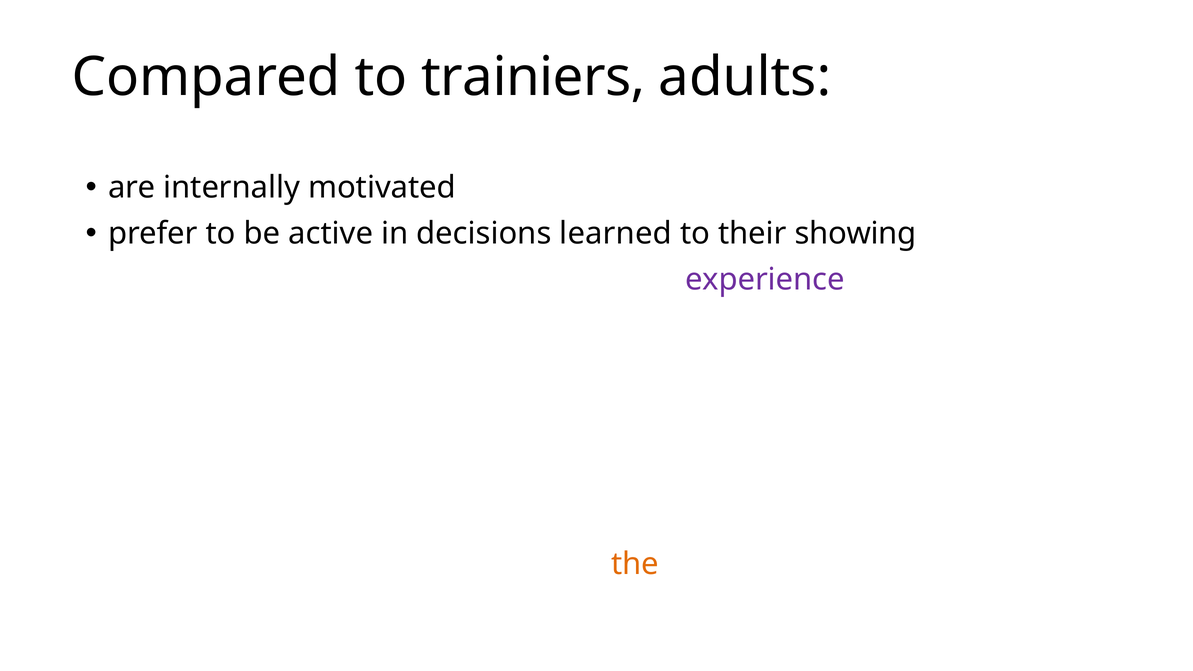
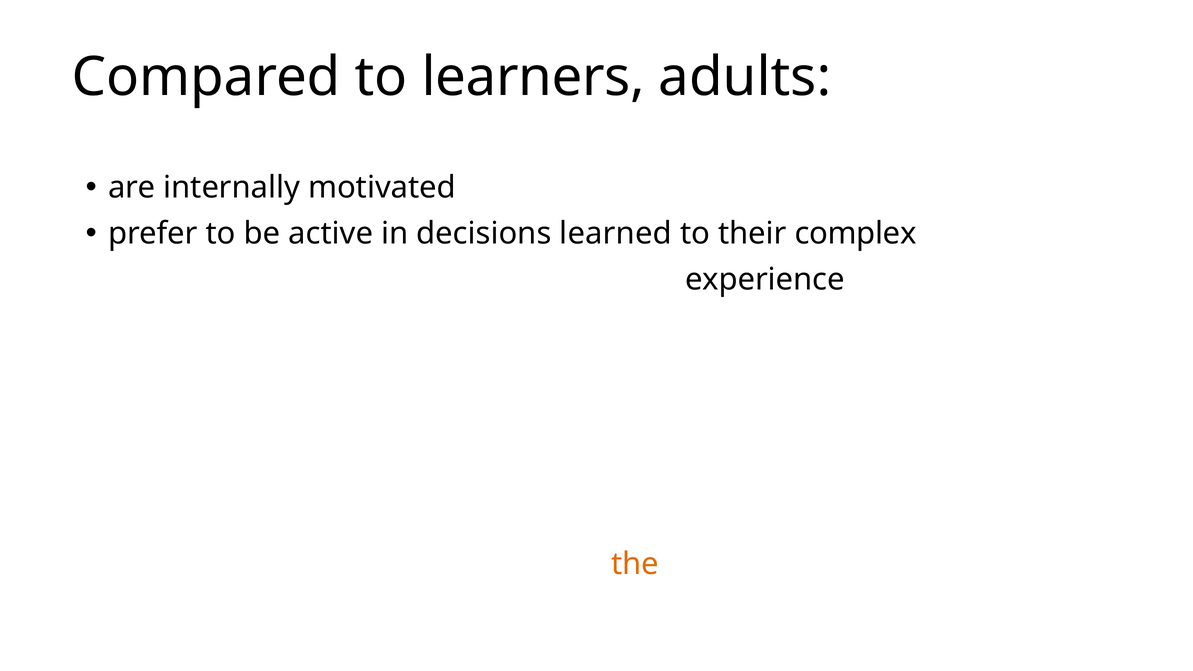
to trainiers: trainiers -> learners (533, 77)
showing: showing -> complex (856, 233)
experience colour: purple -> black (765, 279)
